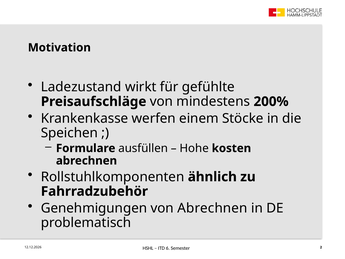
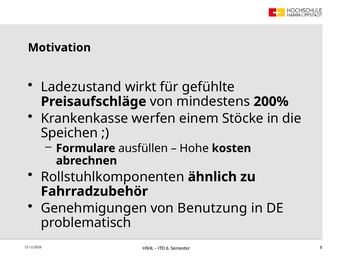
von Abrechnen: Abrechnen -> Benutzung (212, 208)
